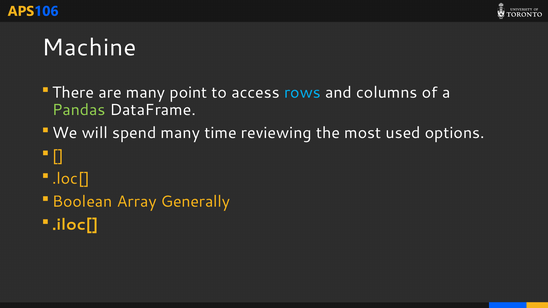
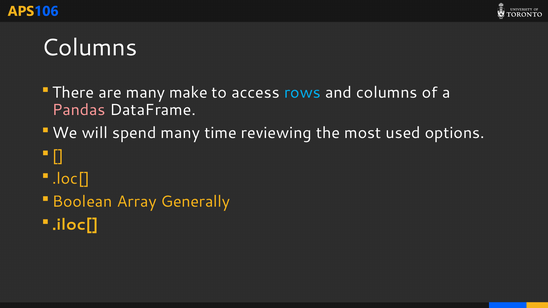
Machine: Machine -> Columns (89, 48)
point: point -> make (188, 93)
Pandas colour: light green -> pink (79, 110)
